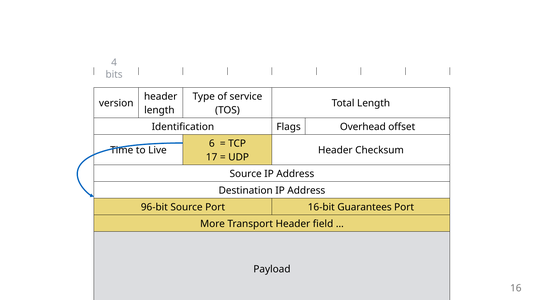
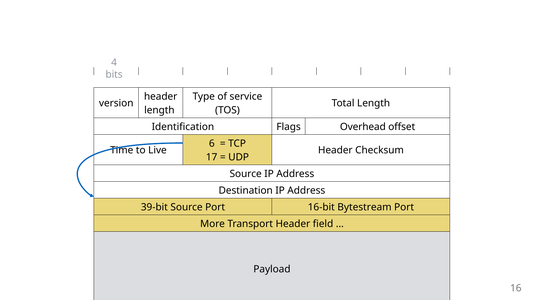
96-bit: 96-bit -> 39-bit (154, 207)
Guarantees: Guarantees -> Bytestream (364, 207)
